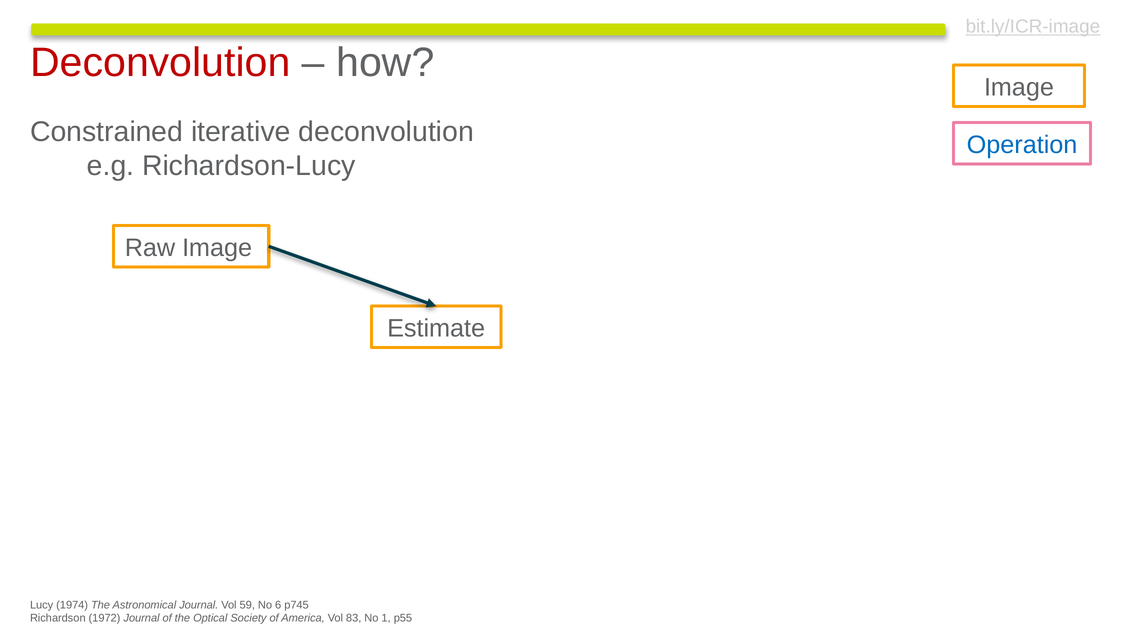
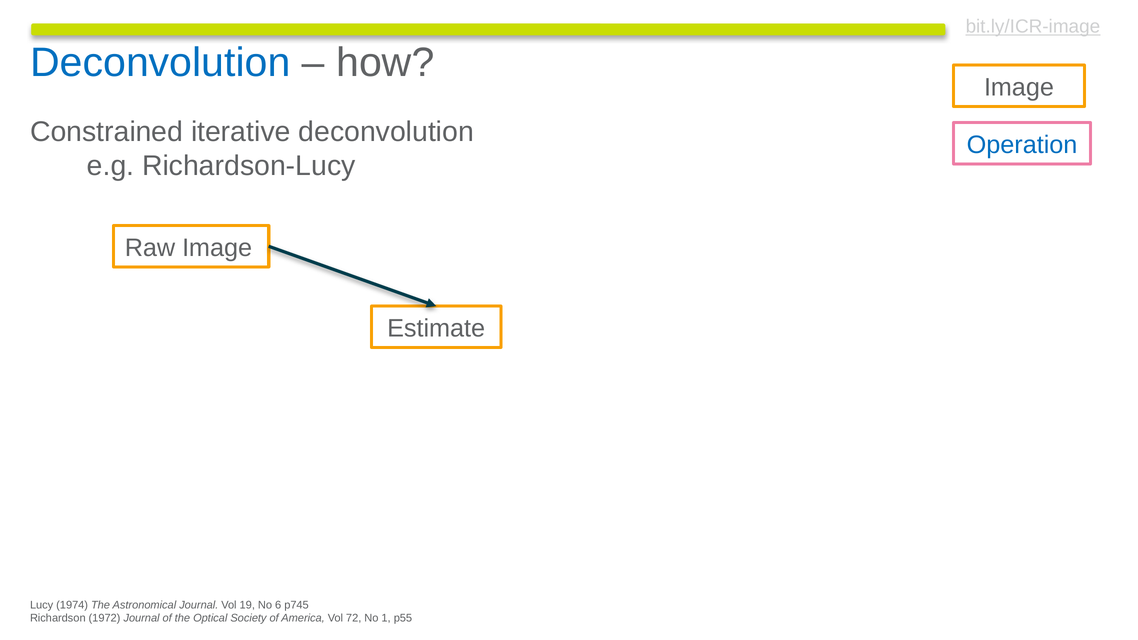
Deconvolution colour: red -> blue (160, 63)
59: 59 -> 19 (247, 605)
83: 83 -> 72 (354, 618)
